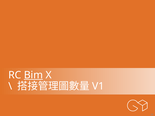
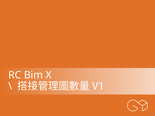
Bim underline: present -> none (33, 75)
